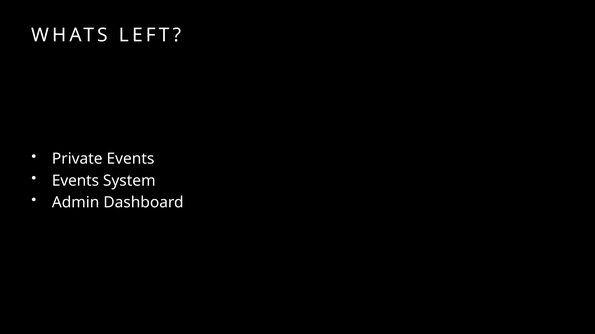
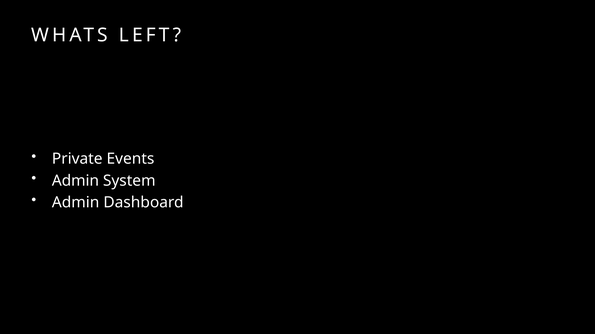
Events: Events -> Admin (75, 181)
